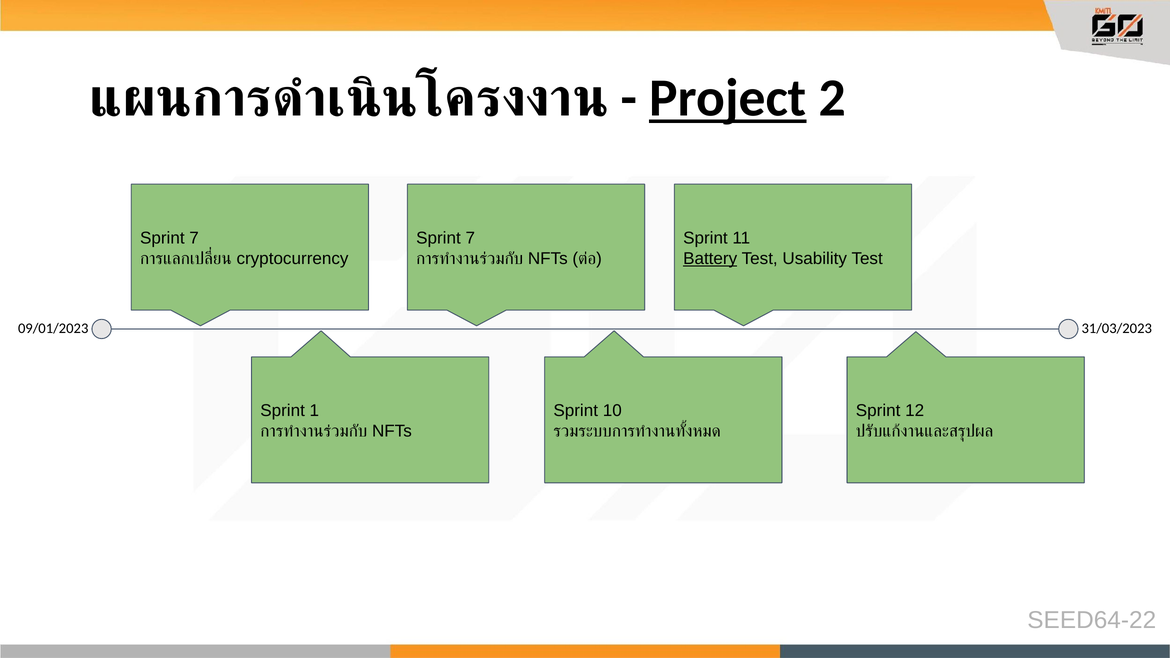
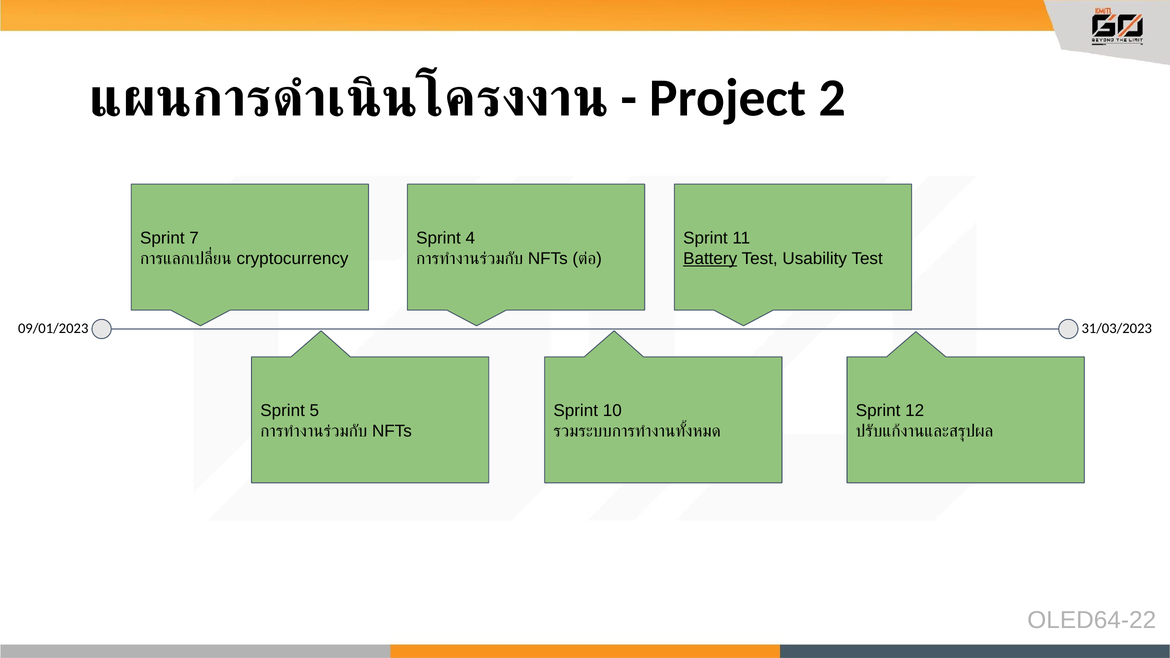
Project underline: present -> none (728, 98)
7: 7 -> 4 (470, 238)
1: 1 -> 5 (314, 411)
SEED64-22: SEED64-22 -> OLED64-22 (1092, 620)
